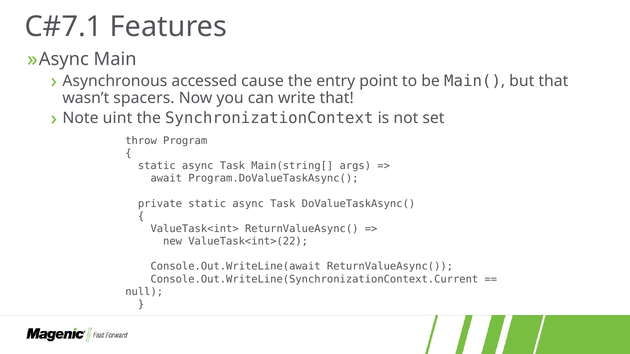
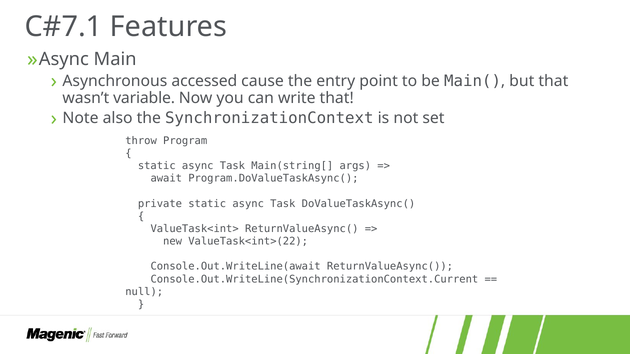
spacers: spacers -> variable (144, 98)
uint: uint -> also (118, 118)
